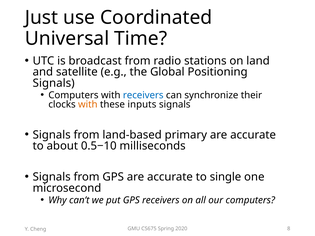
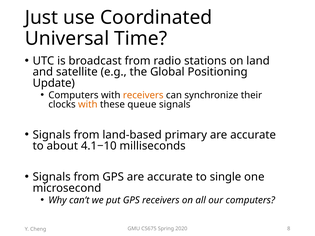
Signals: Signals -> Update (54, 83)
receivers colour: blue -> orange (143, 95)
inputs: inputs -> queue (142, 105)
0.5−10: 0.5−10 -> 4.1−10 (99, 146)
